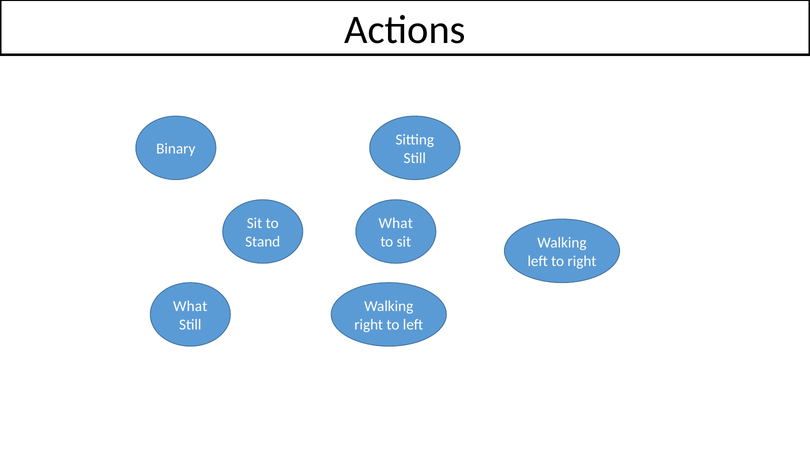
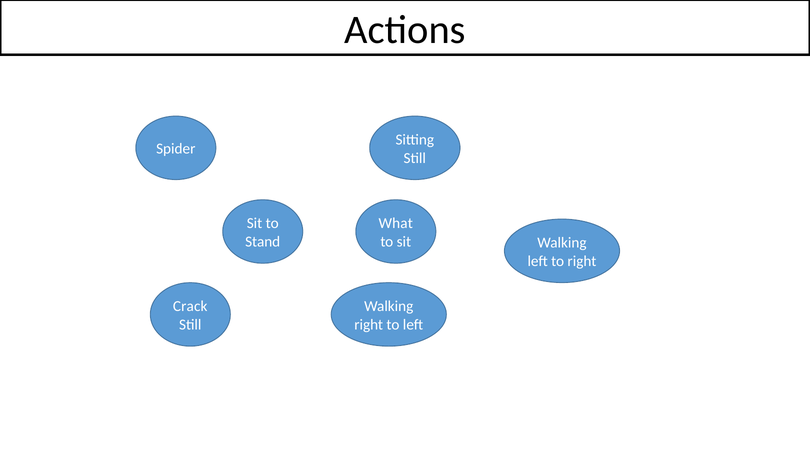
Binary: Binary -> Spider (176, 149)
What: What -> Crack (190, 306)
